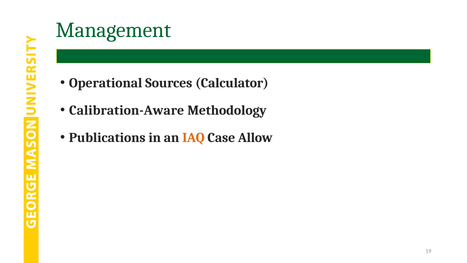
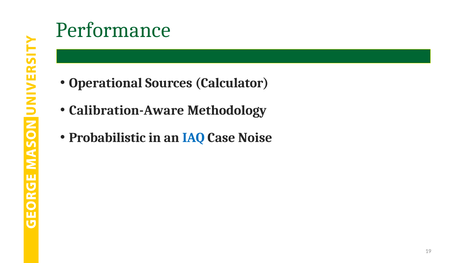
Management: Management -> Performance (113, 30)
Publications: Publications -> Probabilistic (107, 138)
IAQ colour: orange -> blue (193, 138)
Allow: Allow -> Noise (255, 138)
